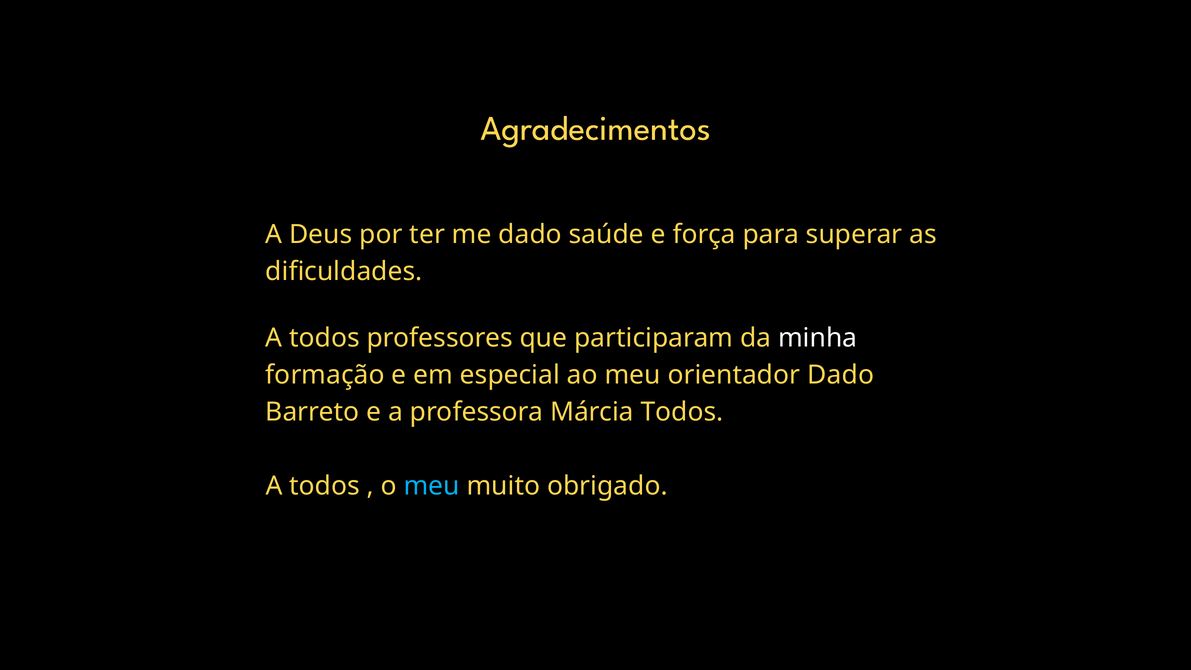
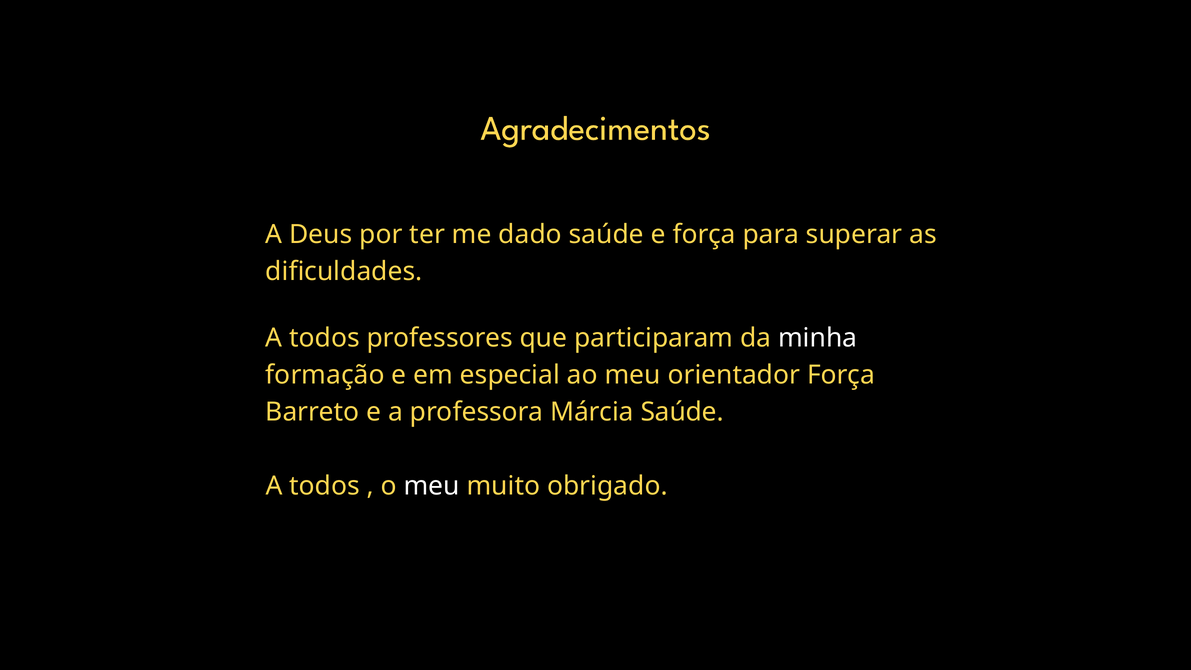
orientador Dado: Dado -> Força (841, 375)
Márcia Todos: Todos -> Saúde (682, 412)
meu colour: light blue -> white (432, 486)
